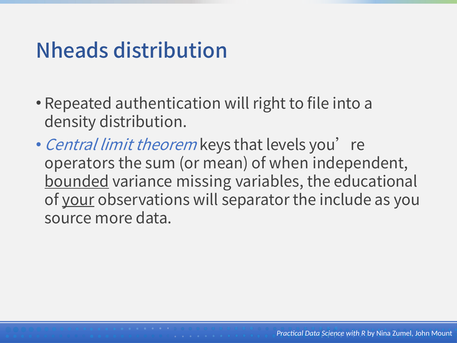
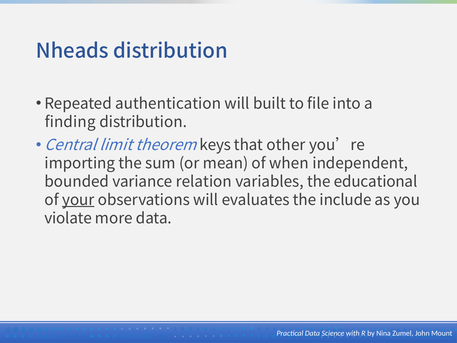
right: right -> built (269, 104)
density: density -> finding (70, 122)
levels: levels -> other (286, 145)
operators: operators -> importing (80, 163)
bounded underline: present -> none (77, 182)
missing: missing -> relation (204, 182)
separator: separator -> evaluates (256, 200)
source: source -> violate (68, 218)
